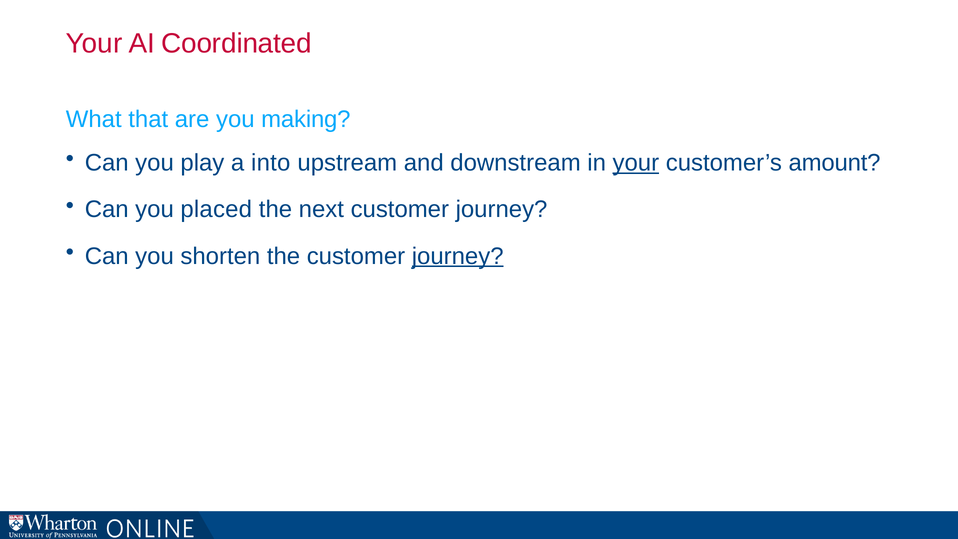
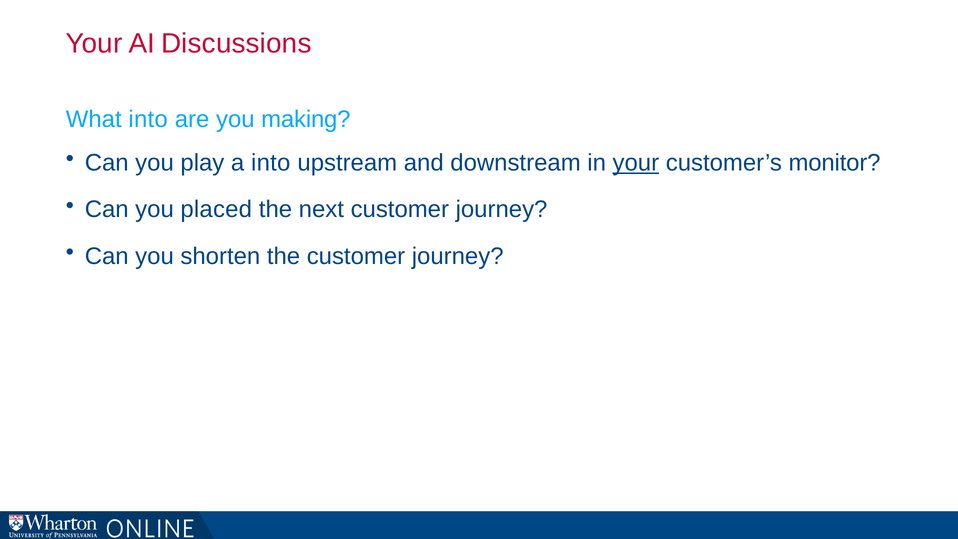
Coordinated: Coordinated -> Discussions (236, 44)
What that: that -> into (148, 119)
amount: amount -> monitor (835, 163)
journey underline: present -> none (458, 256)
